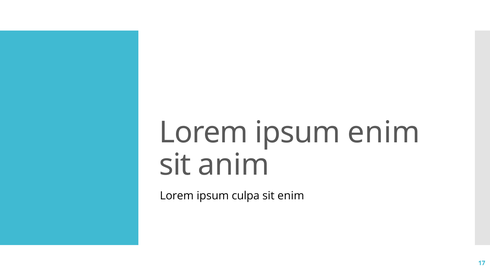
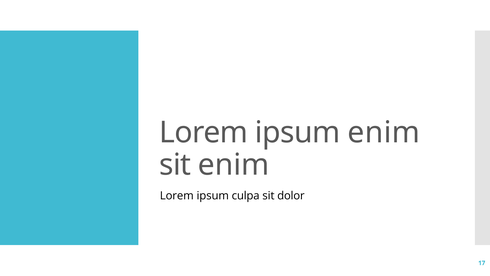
sit anim: anim -> enim (234, 165)
sit enim: enim -> dolor (291, 196)
